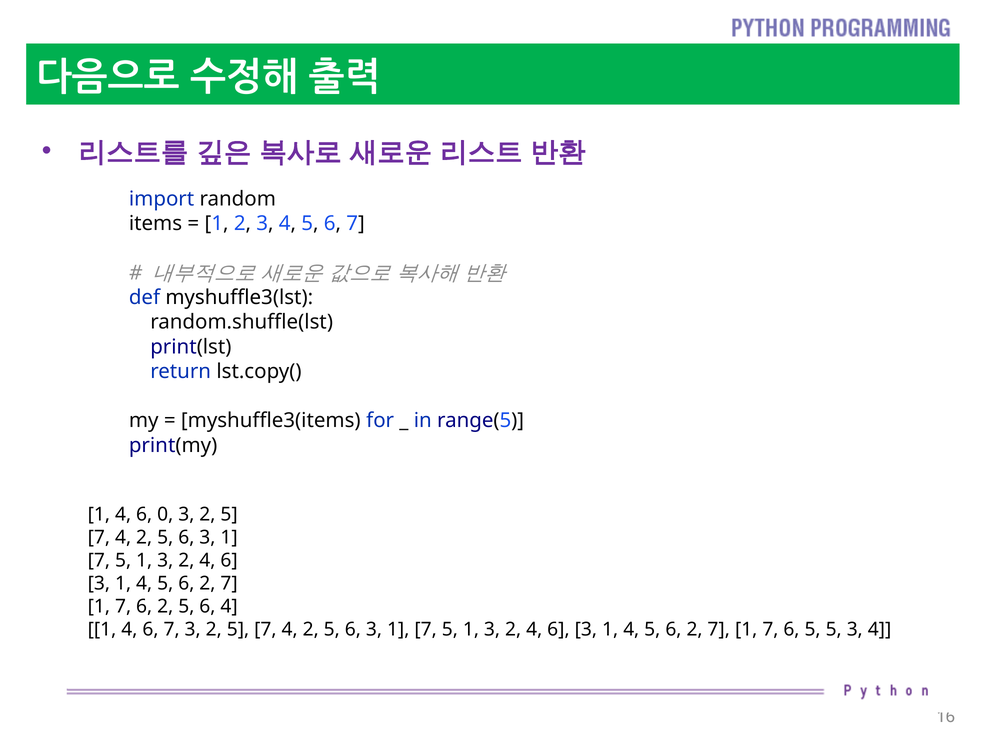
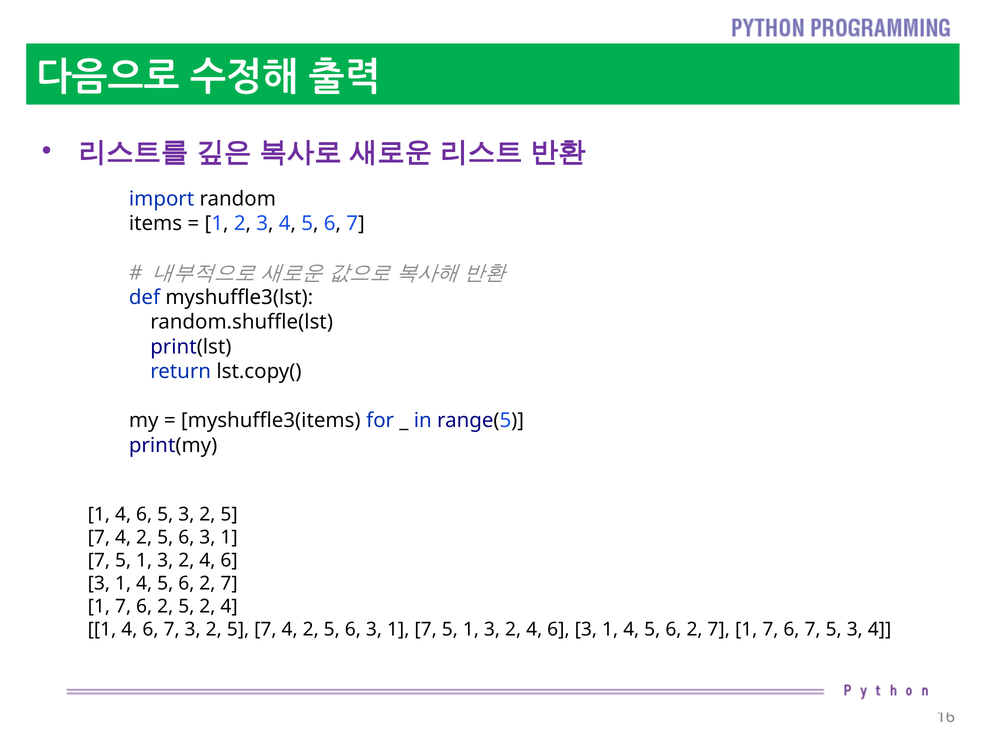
6 0: 0 -> 5 (165, 514)
6 2 5 6: 6 -> 2 (207, 606)
7 6 5: 5 -> 7 (813, 629)
